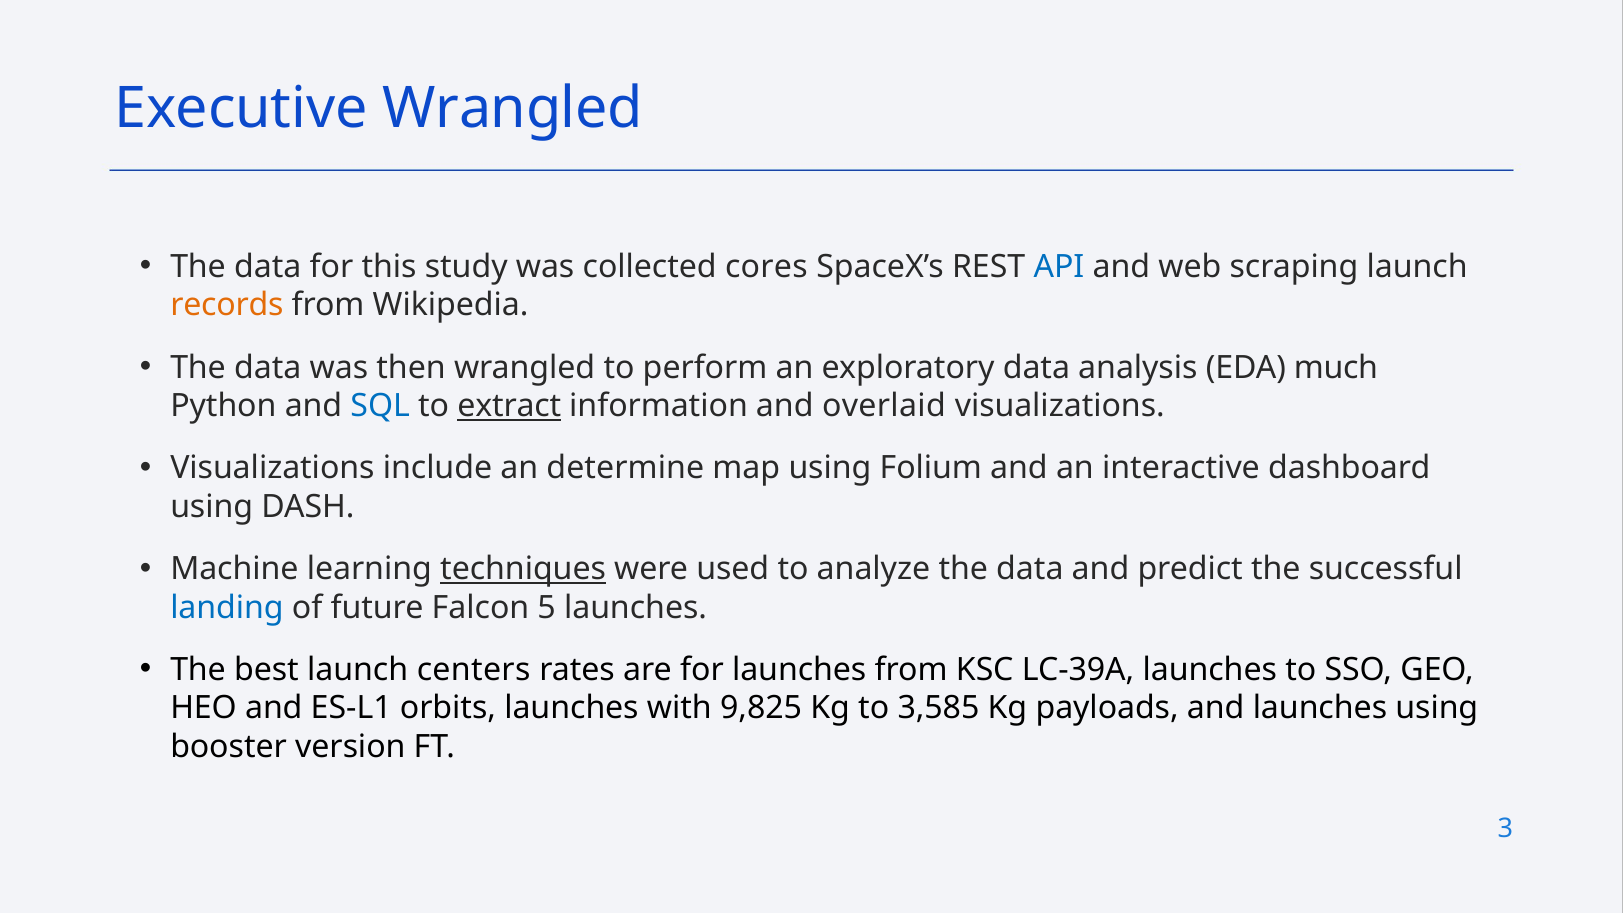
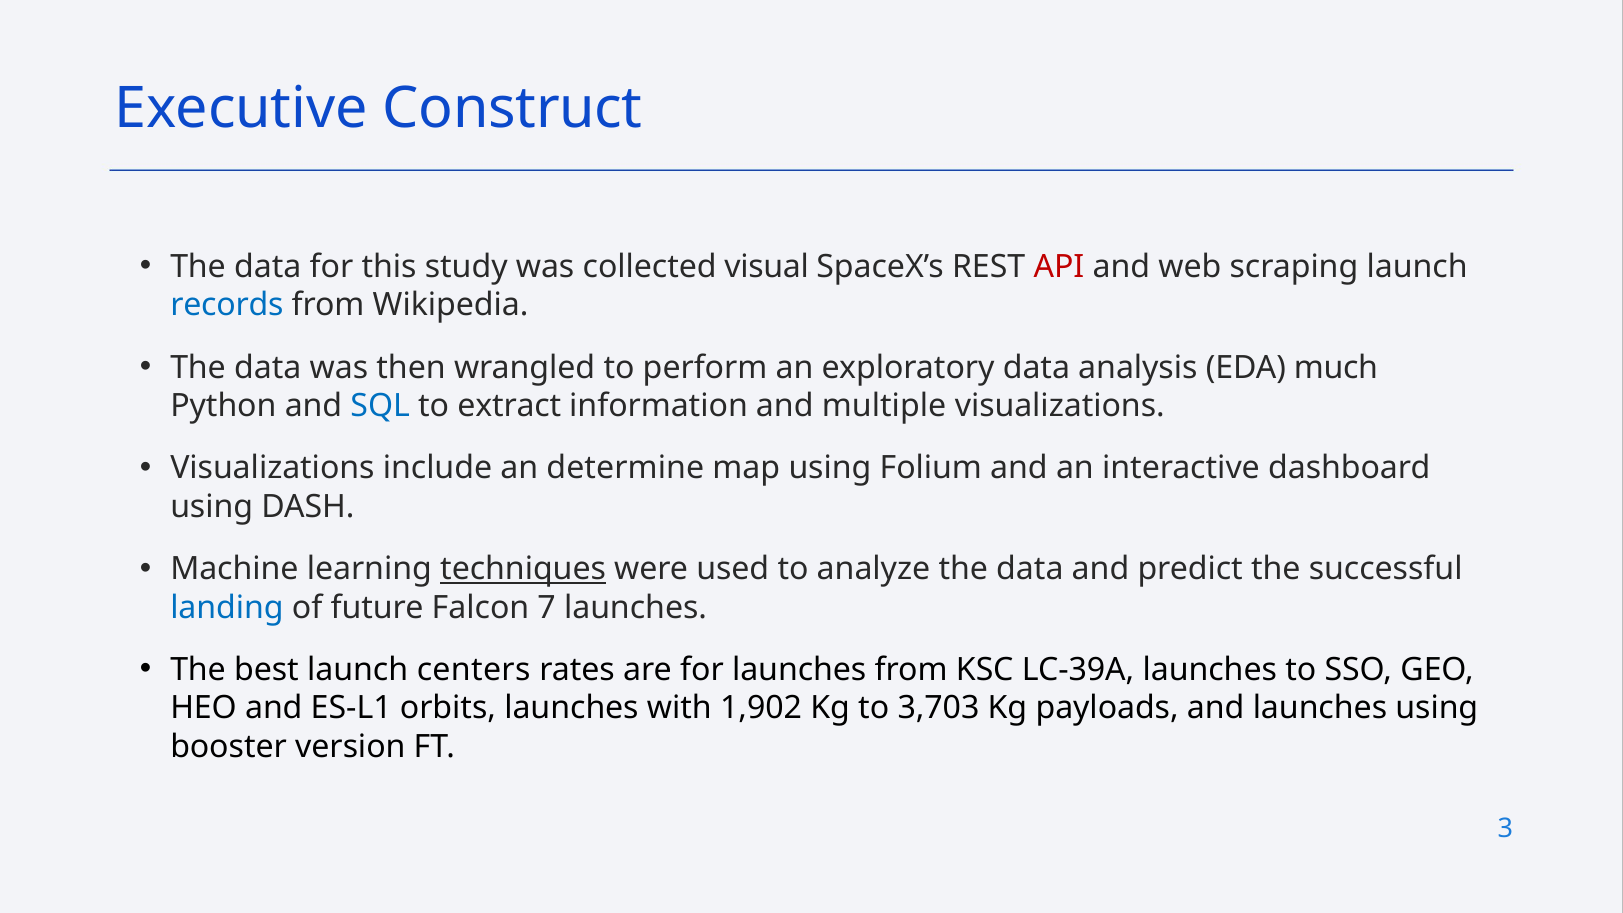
Executive Wrangled: Wrangled -> Construct (513, 108)
cores: cores -> visual (767, 267)
API colour: blue -> red (1059, 267)
records colour: orange -> blue (227, 305)
extract underline: present -> none (509, 406)
overlaid: overlaid -> multiple (884, 406)
5: 5 -> 7 (547, 608)
9,825: 9,825 -> 1,902 (761, 708)
3,585: 3,585 -> 3,703 (938, 708)
